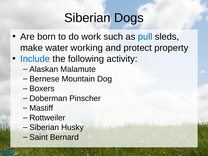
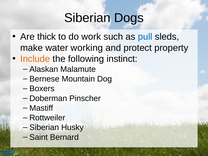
born: born -> thick (47, 37)
Include colour: blue -> orange (35, 59)
activity: activity -> instinct (122, 59)
